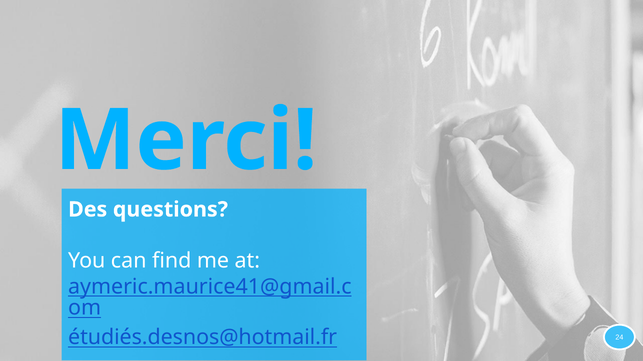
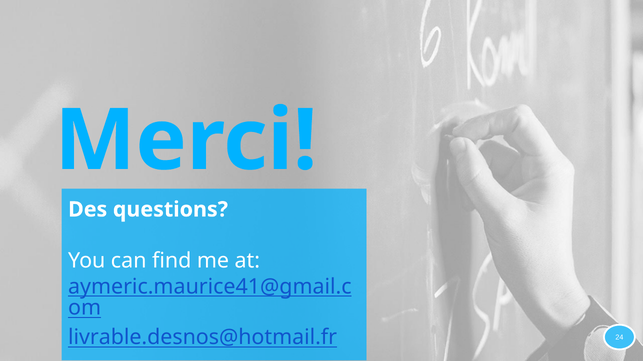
étudiés.desnos@hotmail.fr: étudiés.desnos@hotmail.fr -> livrable.desnos@hotmail.fr (203, 338)
